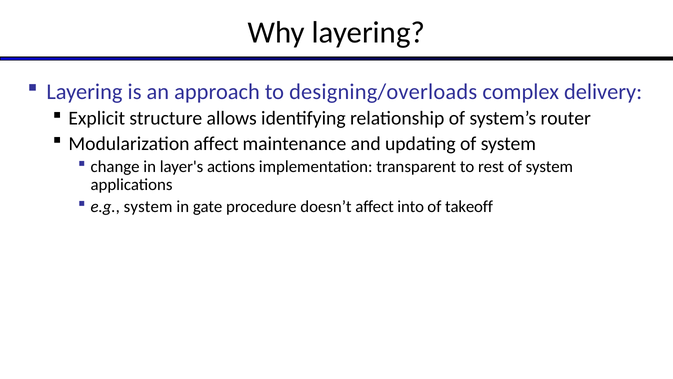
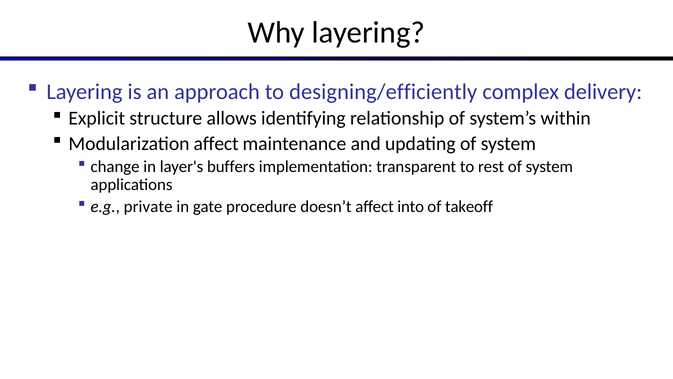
designing/overloads: designing/overloads -> designing/efficiently (383, 92)
router: router -> within (566, 118)
actions: actions -> buffers (231, 167)
e.g system: system -> private (148, 206)
